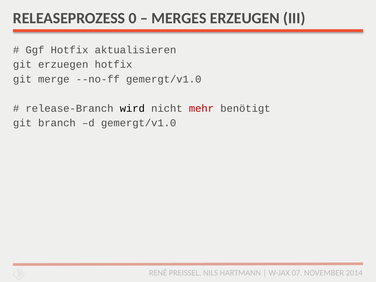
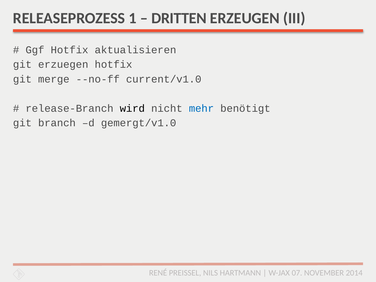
0: 0 -> 1 (133, 18)
MERGES: MERGES -> DRITTEN (179, 18)
--no-ff gemergt/v1.0: gemergt/v1.0 -> current/v1.0 (164, 79)
mehr colour: red -> blue (201, 108)
